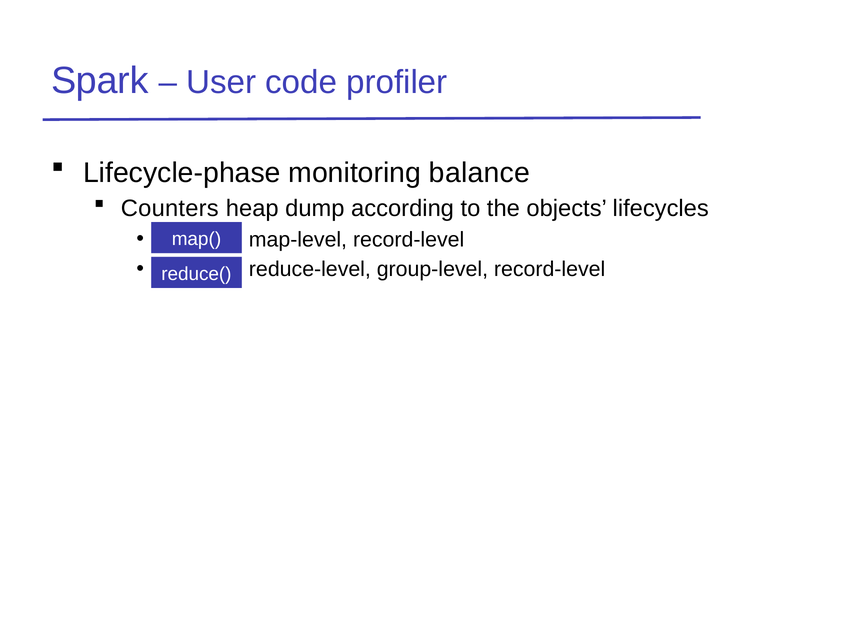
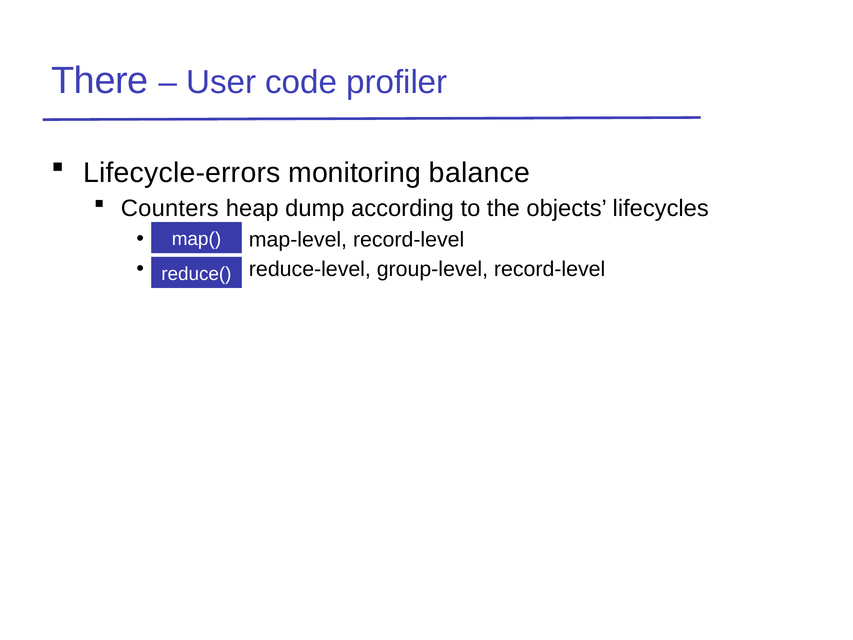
Spark: Spark -> There (100, 81)
Lifecycle-phase: Lifecycle-phase -> Lifecycle-errors (182, 173)
